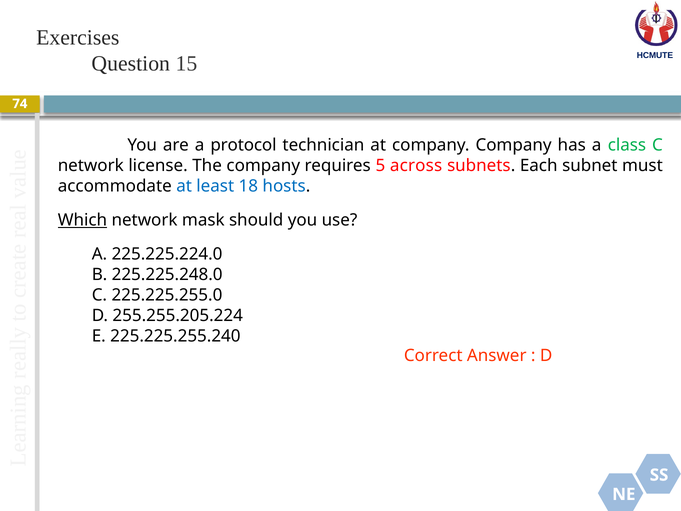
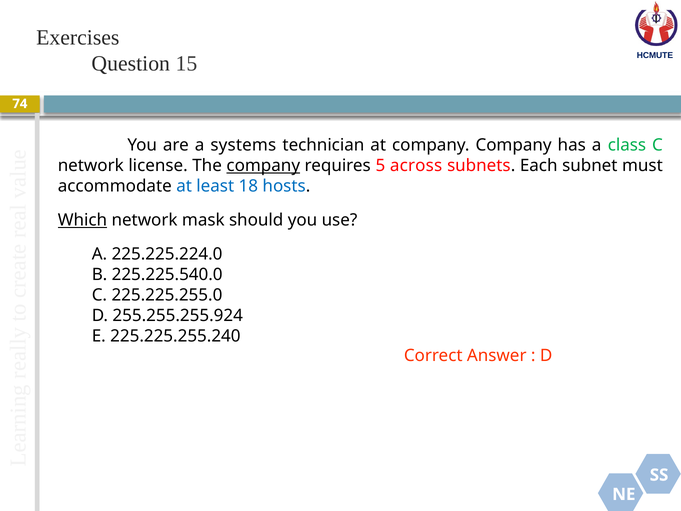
protocol: protocol -> systems (243, 145)
company underline: none -> present (263, 166)
225.225.248.0: 225.225.248.0 -> 225.225.540.0 (167, 275)
255.255.205.224: 255.255.205.224 -> 255.255.255.924 (178, 315)
